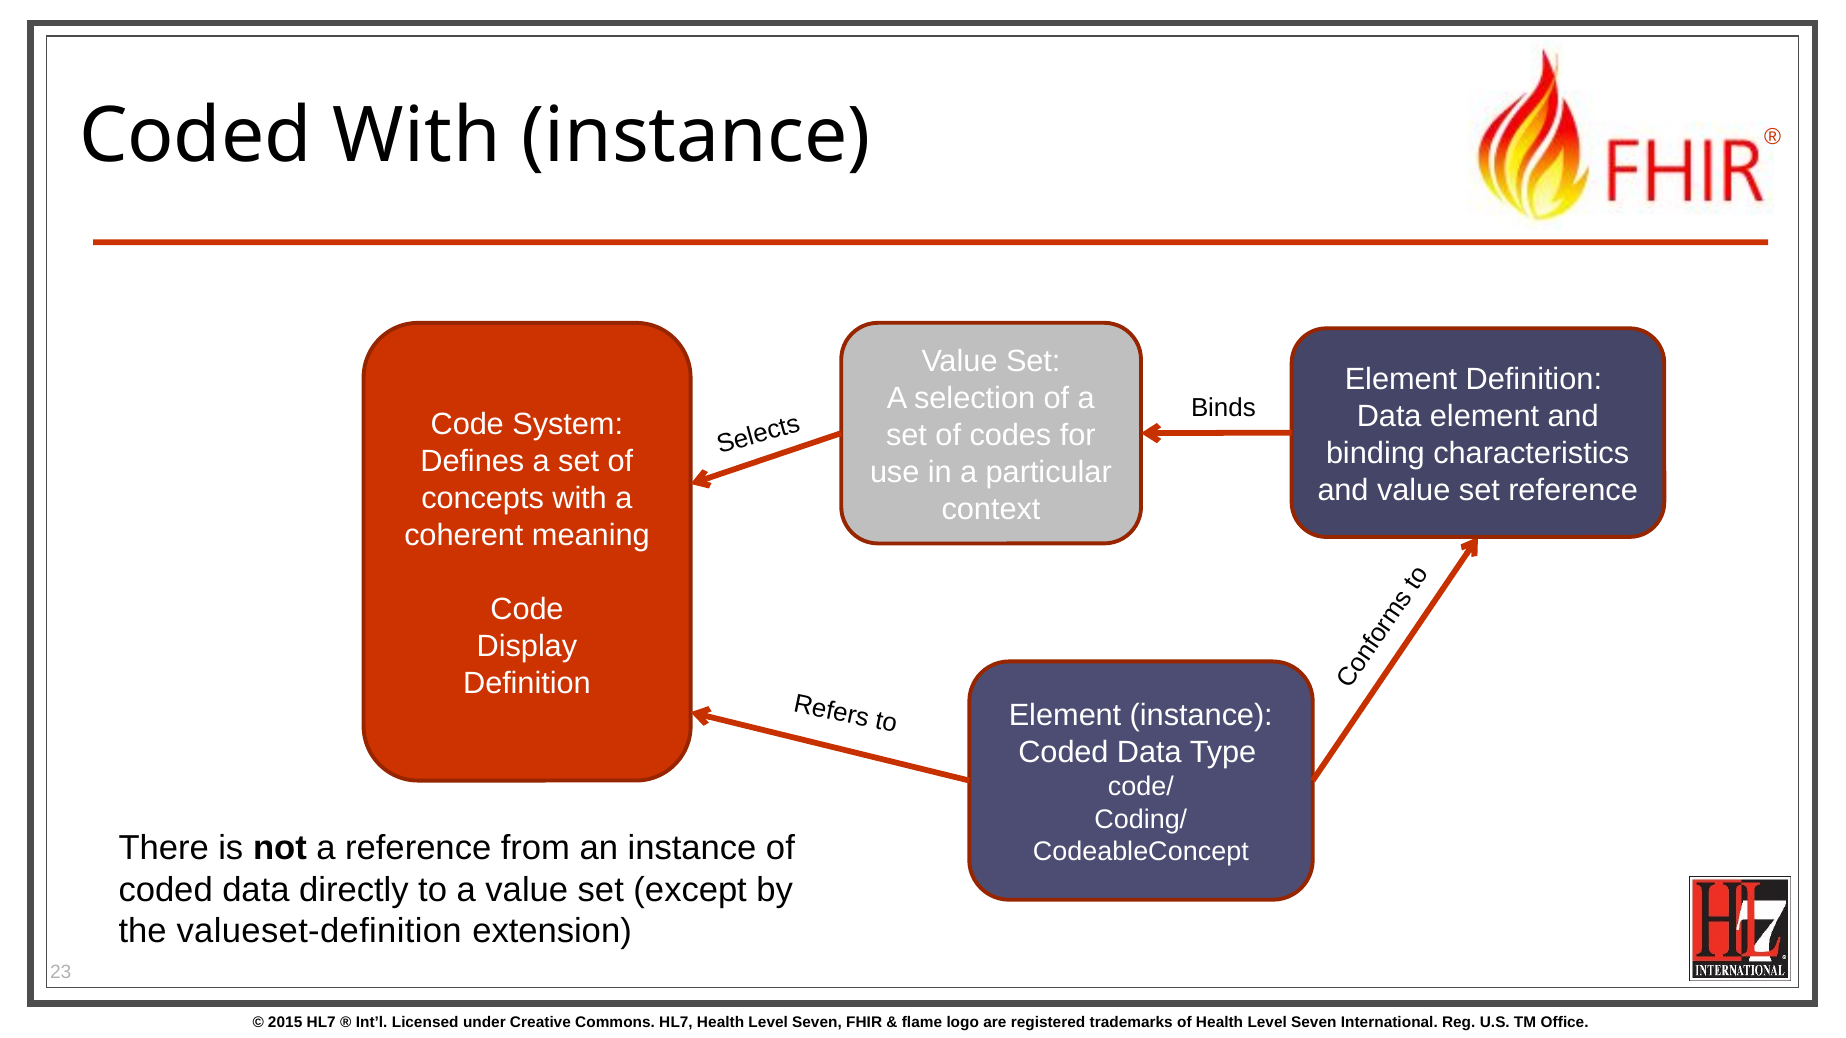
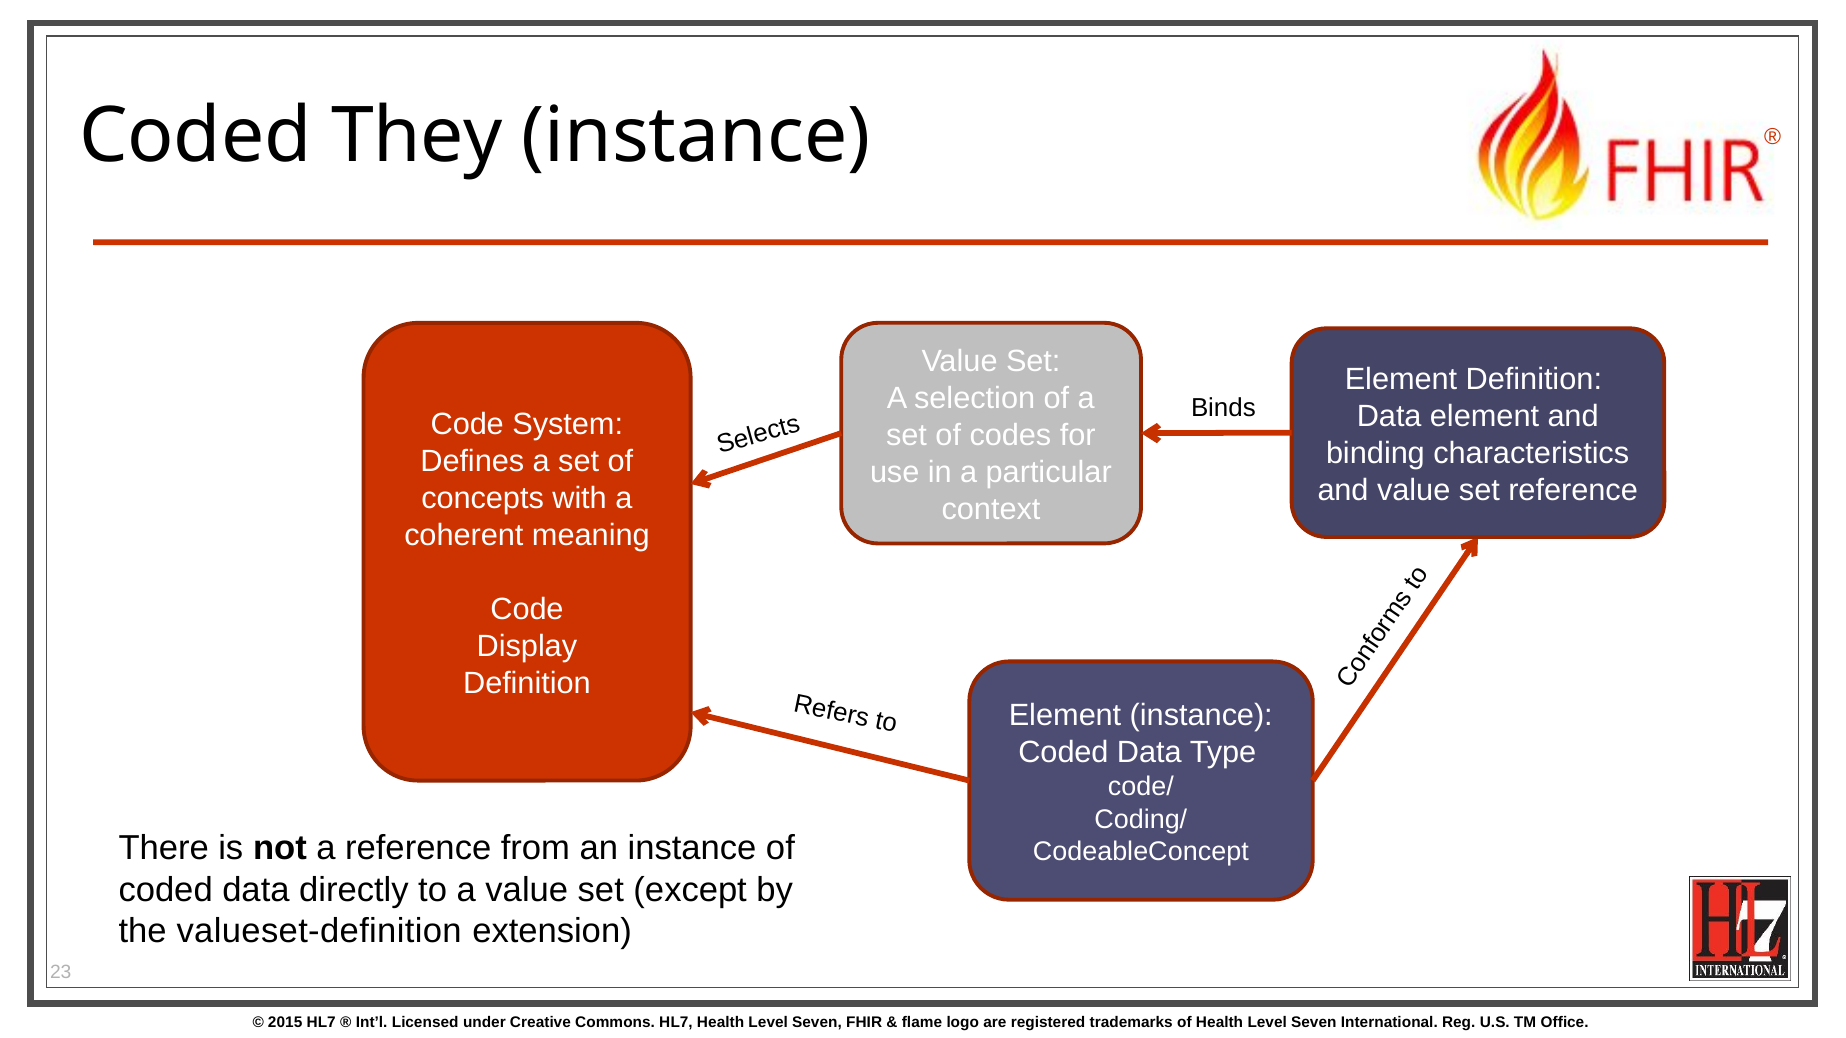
Coded With: With -> They (417, 137)
